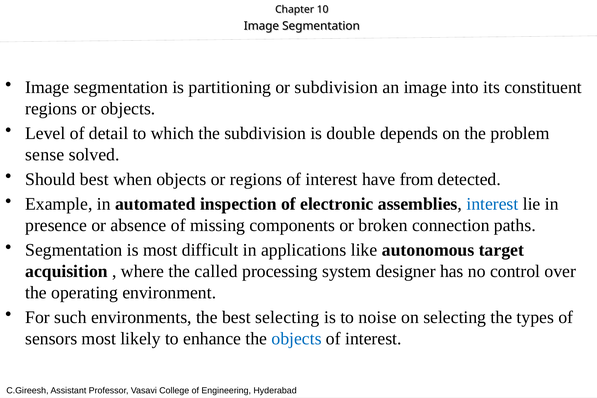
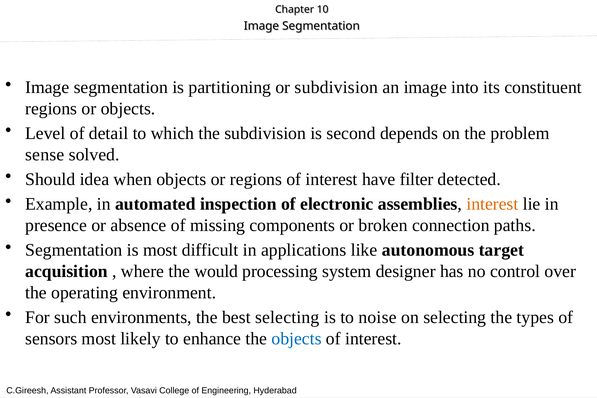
double: double -> second (351, 133)
Should best: best -> idea (94, 179)
from: from -> filter (417, 179)
interest colour: blue -> orange (492, 204)
called: called -> would (216, 271)
